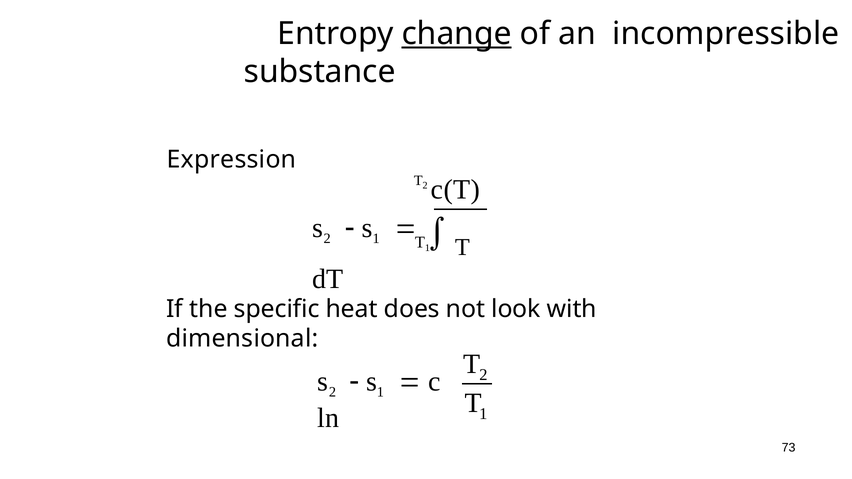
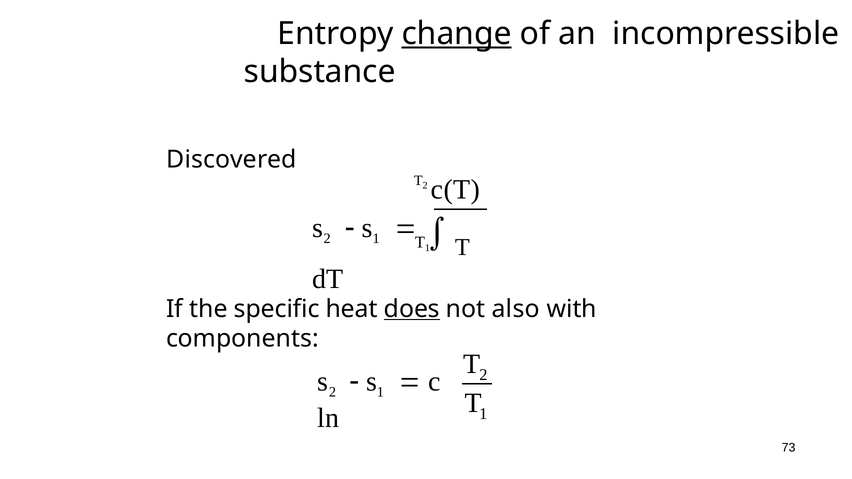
Expression: Expression -> Discovered (232, 159)
does underline: none -> present (412, 309)
look: look -> also (516, 309)
dimensional: dimensional -> components (242, 339)
